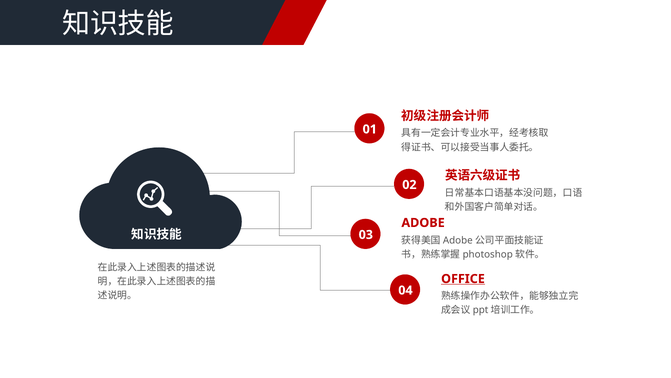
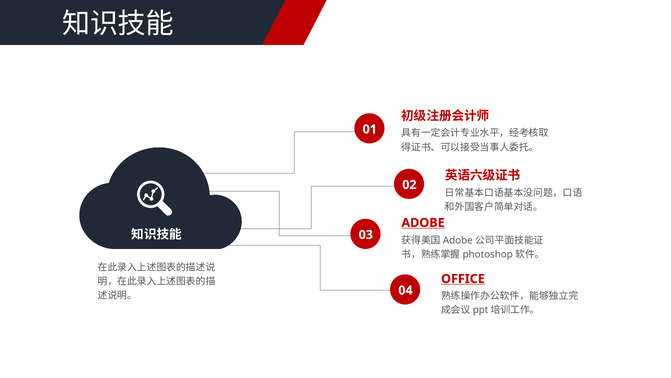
ADOBE underline: none -> present (423, 222)
